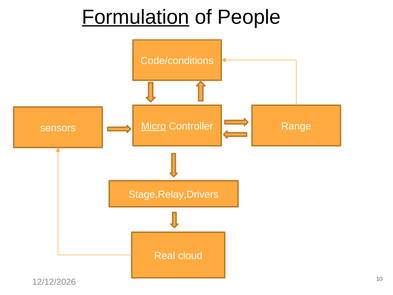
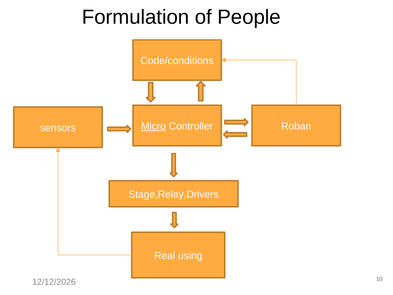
Formulation underline: present -> none (136, 17)
Range: Range -> Roban (296, 126)
cloud: cloud -> using (190, 256)
